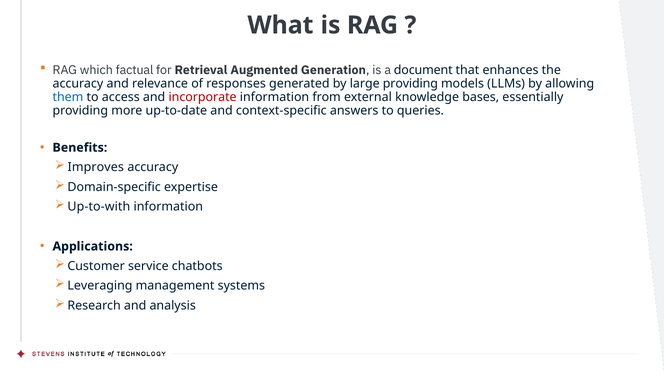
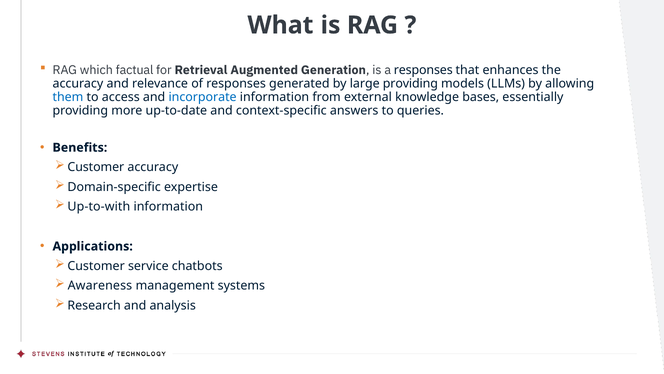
a document: document -> responses (423, 70)
incorporate colour: red -> blue (203, 97)
Improves: Improves -> Customer (96, 167)
Leveraging: Leveraging -> Awareness (100, 285)
